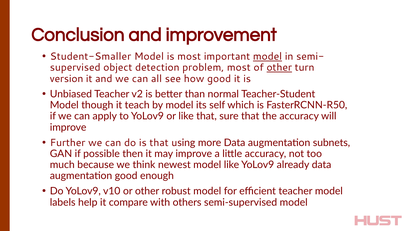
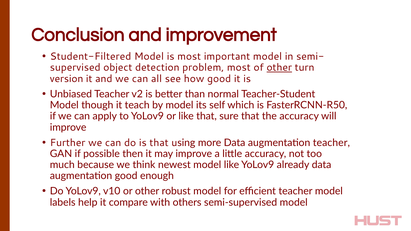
Student-Smaller: Student-Smaller -> Student-Filtered (91, 57)
model underline: present -> none (267, 57)
augmentation subnets: subnets -> teacher (331, 143)
